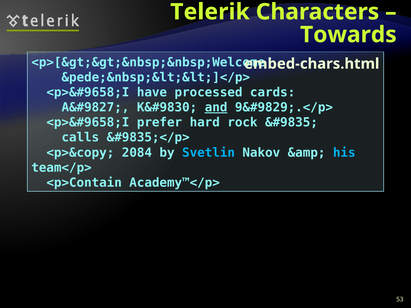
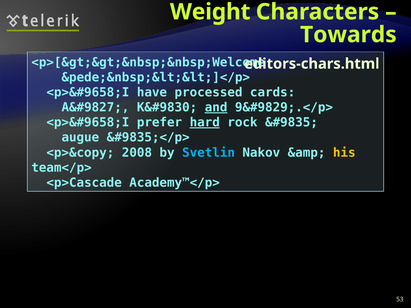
Telerik: Telerik -> Weight (210, 12)
embed-chars.html: embed-chars.html -> editors-chars.html (312, 64)
hard underline: none -> present (205, 123)
calls: calls -> augue (80, 138)
2084: 2084 -> 2008 (137, 153)
his colour: light blue -> yellow (344, 153)
<p>Contain: <p>Contain -> <p>Cascade (84, 183)
